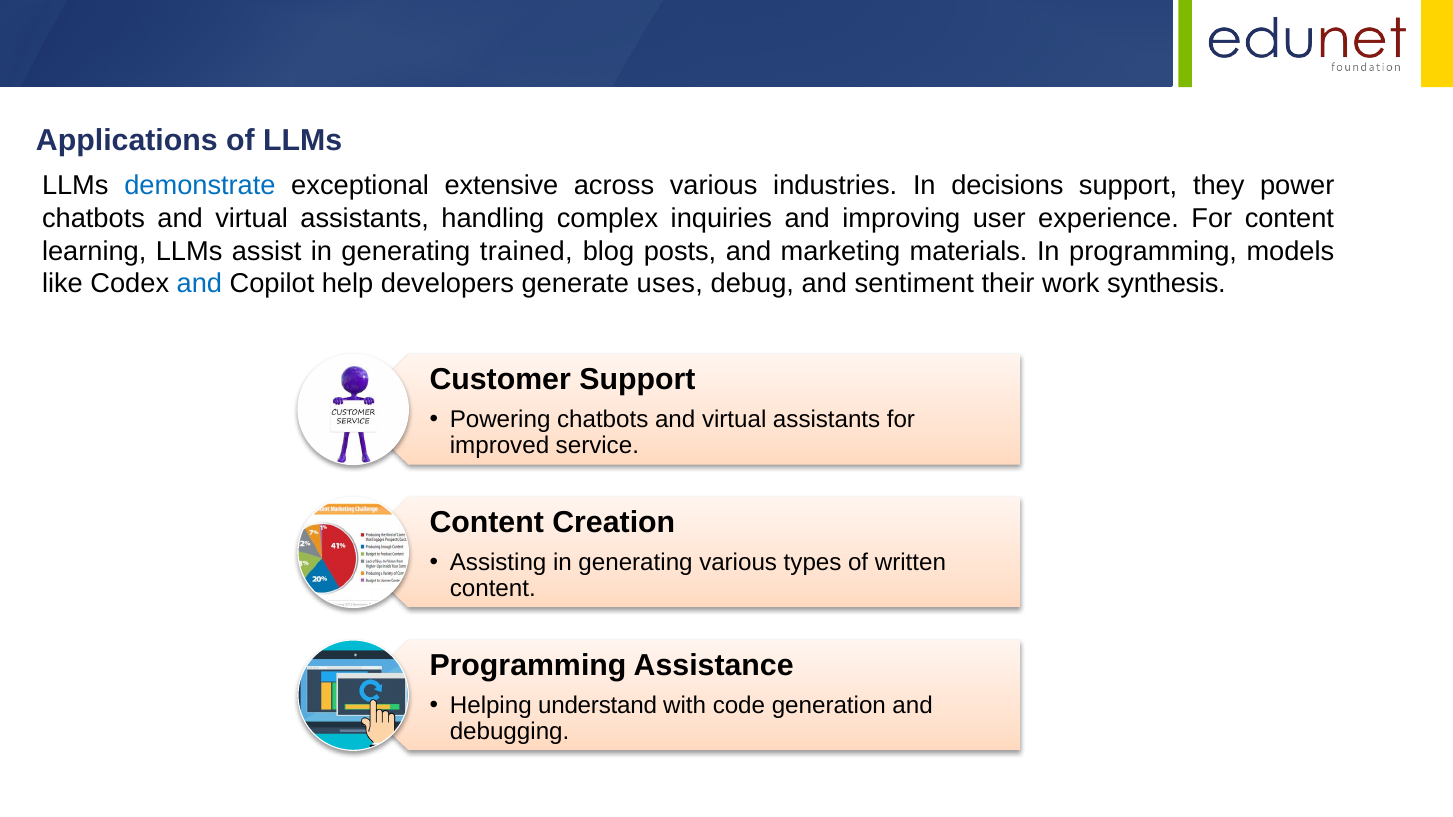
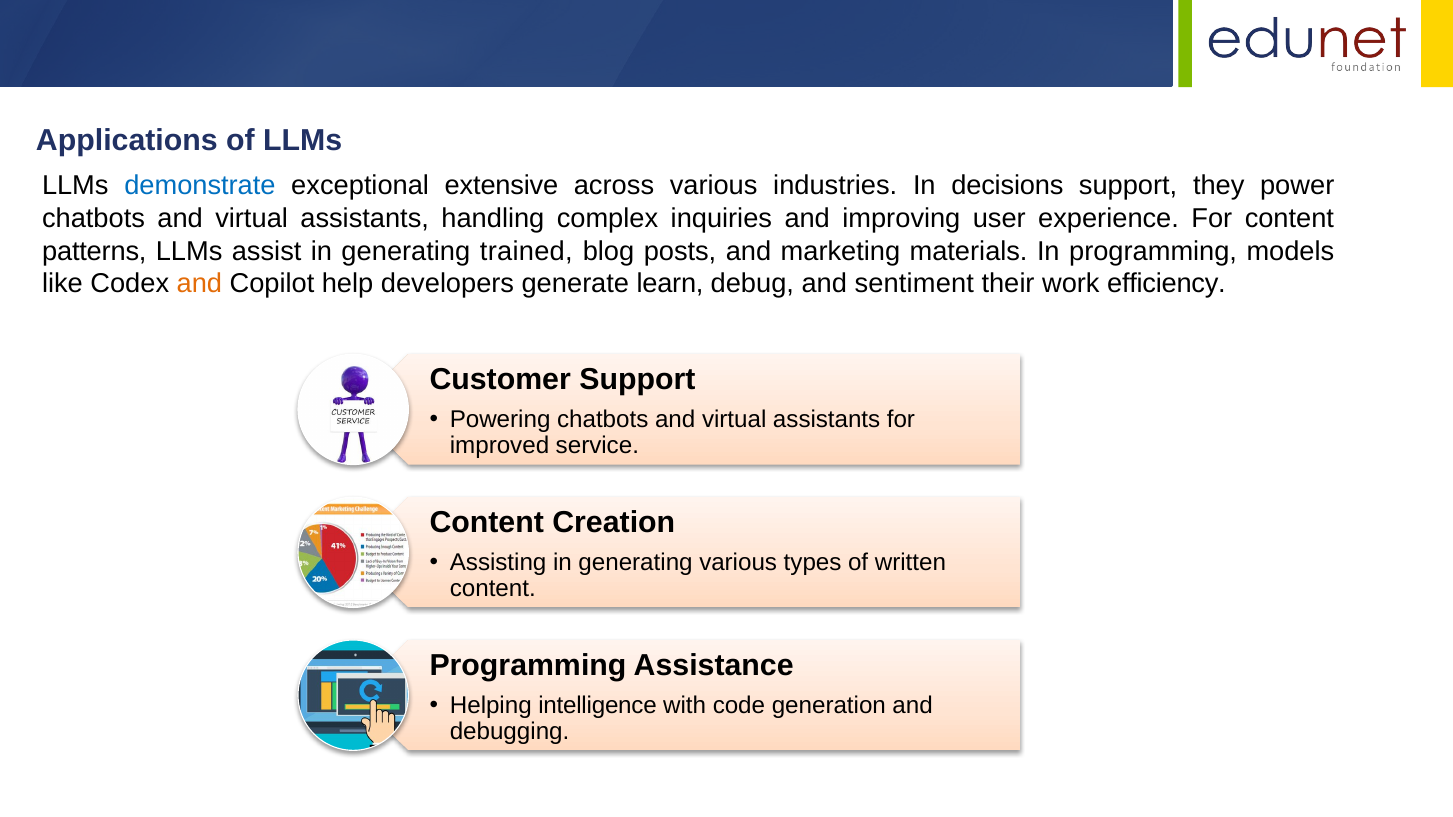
learning: learning -> patterns (94, 251)
and colour: blue -> orange (199, 284)
uses: uses -> learn (670, 284)
synthesis: synthesis -> efficiency (1166, 284)
understand: understand -> intelligence (598, 706)
